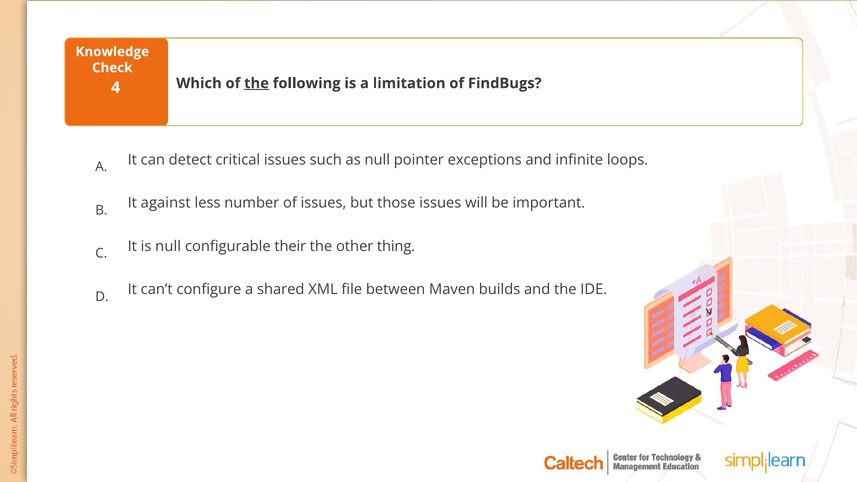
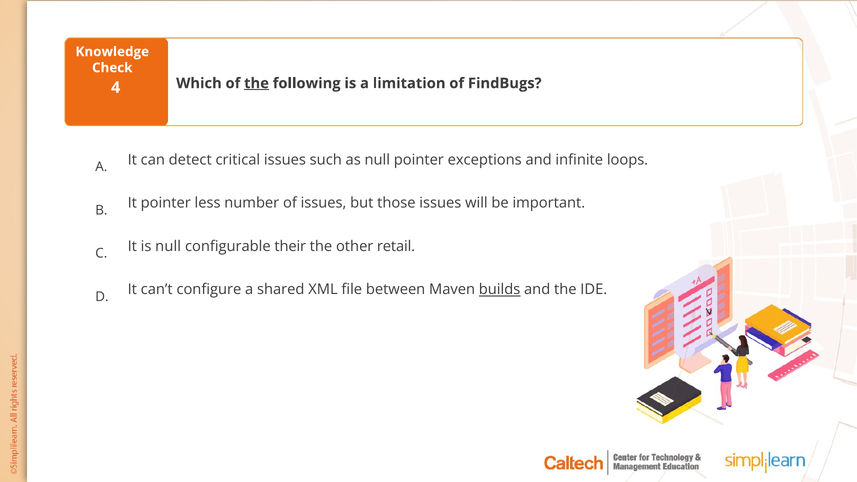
It against: against -> pointer (166, 203)
thing: thing -> retail (396, 246)
builds underline: none -> present (500, 290)
